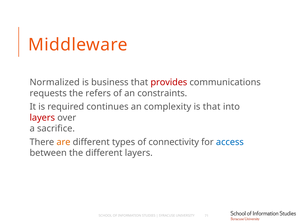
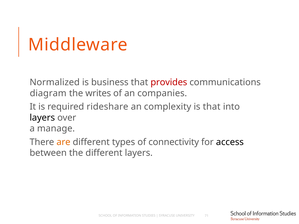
requests: requests -> diagram (48, 93)
refers: refers -> writes (98, 93)
constraints: constraints -> companies (162, 93)
continues: continues -> rideshare (107, 107)
layers colour: red -> black (42, 118)
sacrifice: sacrifice -> manage (56, 129)
access colour: blue -> black (230, 142)
